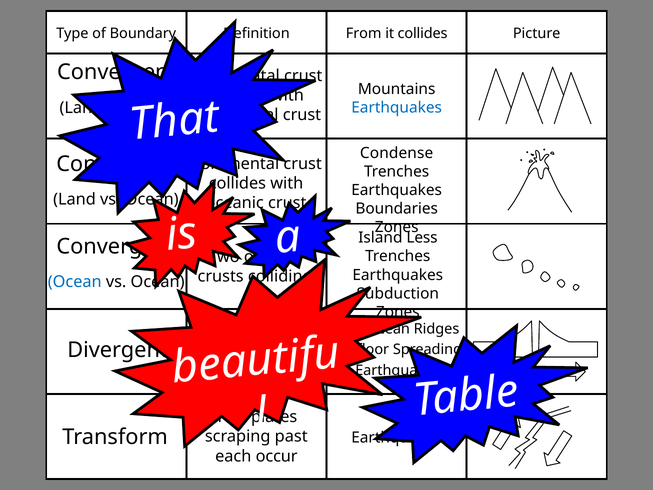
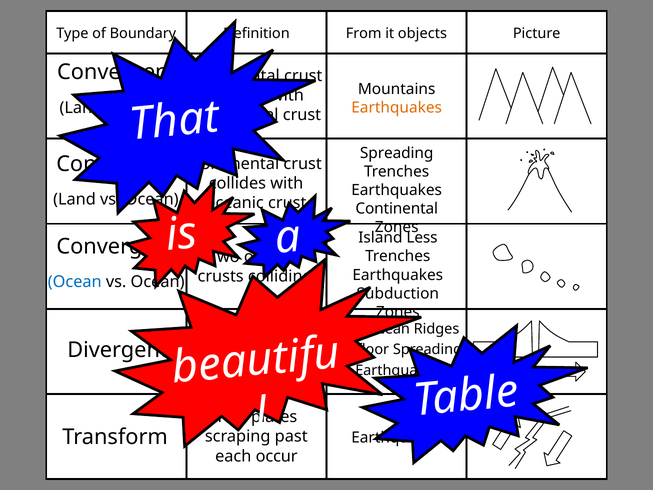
it collides: collides -> objects (422, 33)
Earthquakes colour: blue -> orange (397, 108)
Condense: Condense -> Spreading (397, 153)
Boundaries: Boundaries -> Continental (397, 208)
